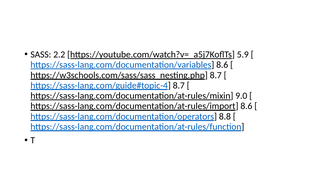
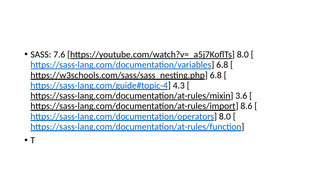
2.2: 2.2 -> 7.6 (59, 54)
https://youtube.com/watch?v=_a5j7KoflTs 5.9: 5.9 -> 8.0 (243, 54)
https://sass-lang.com/documentation/variables 8.6: 8.6 -> 6.8 (222, 65)
https://w3schools.com/sass/sass_nesting.php 8.7: 8.7 -> 6.8 (216, 75)
8.7: 8.7 -> 4.3 (179, 85)
9.0: 9.0 -> 3.6 (241, 96)
https://sass-lang.com/documentation/operators 8.8: 8.8 -> 8.0 (225, 116)
